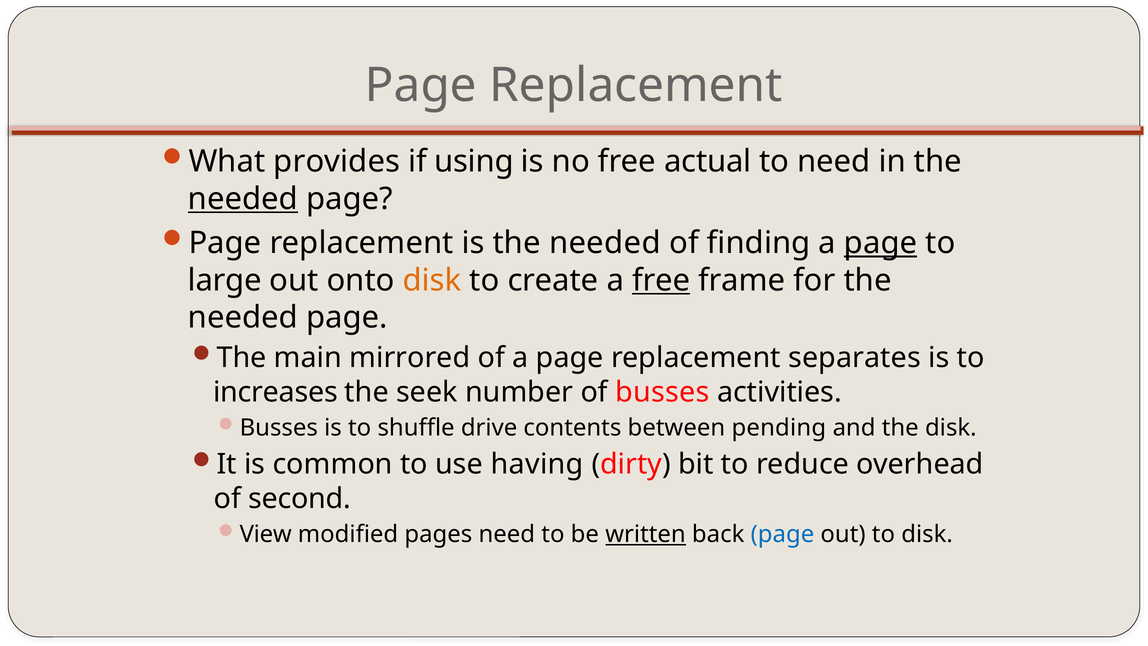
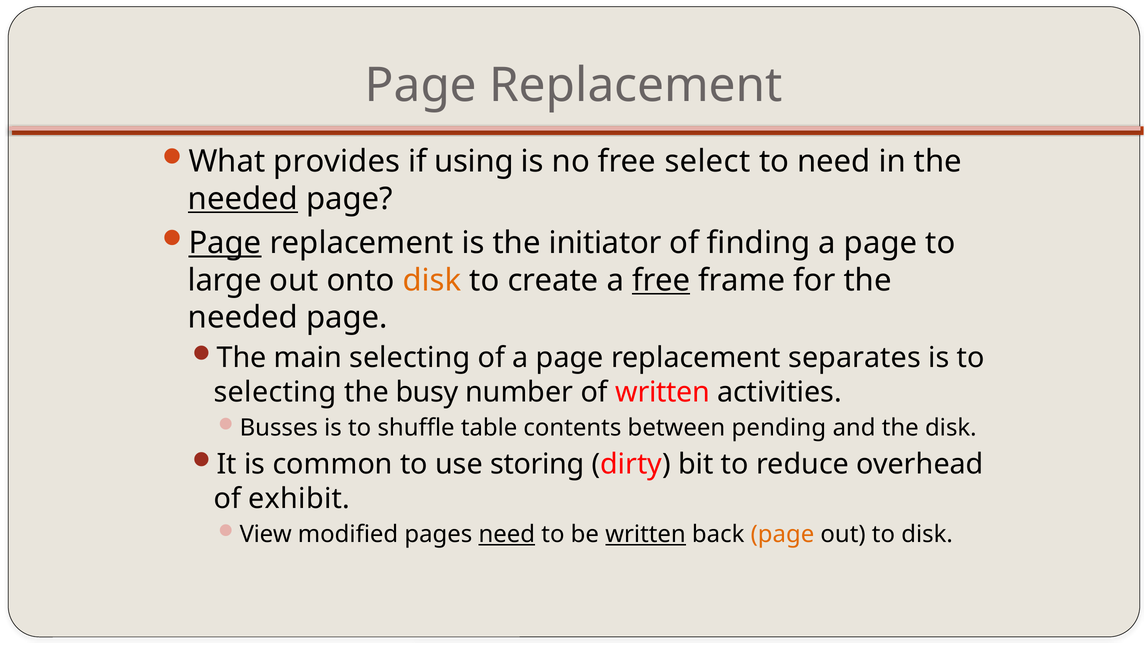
actual: actual -> select (707, 161)
Page underline: none -> present (225, 243)
is the needed: needed -> initiator (605, 243)
page underline: present -> none (881, 243)
main mirrored: mirrored -> selecting (410, 358)
increases: increases -> selecting (275, 392)
seek: seek -> busy (427, 392)
of busses: busses -> written (663, 392)
drive: drive -> table (489, 428)
having: having -> storing (537, 464)
second: second -> exhibit (299, 499)
need underline: none -> present (507, 534)
page colour: blue -> orange (782, 534)
